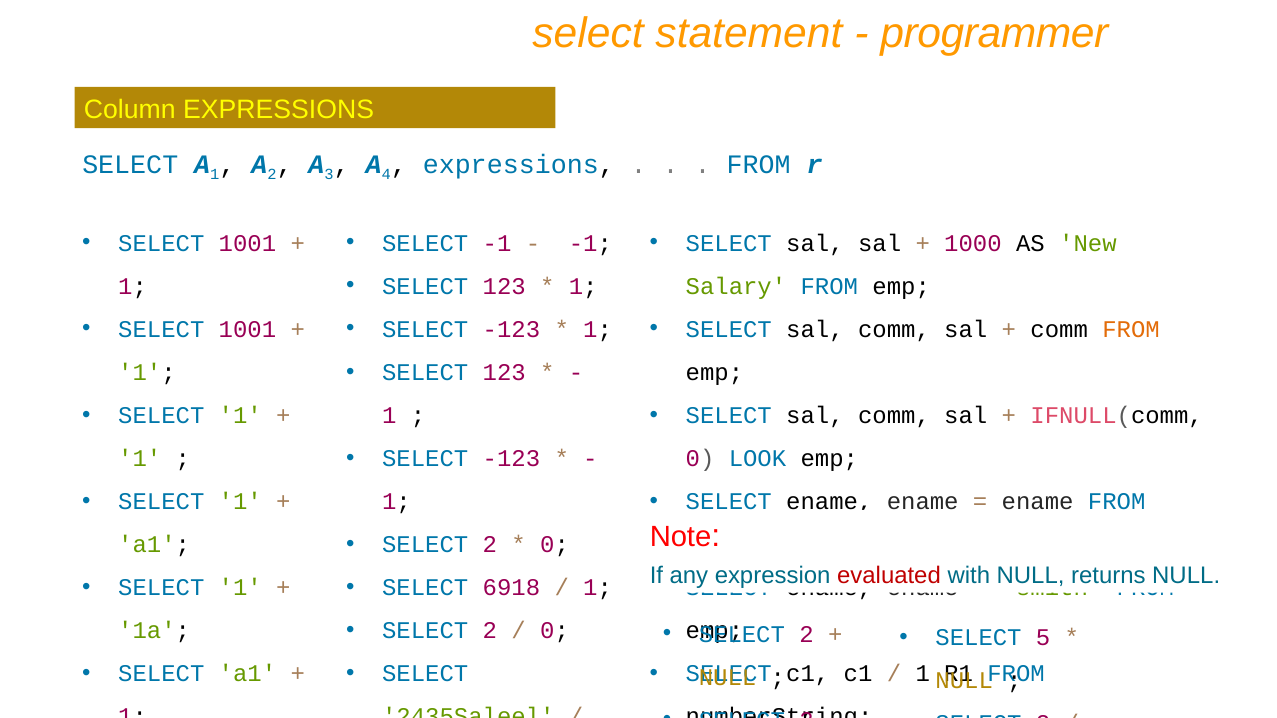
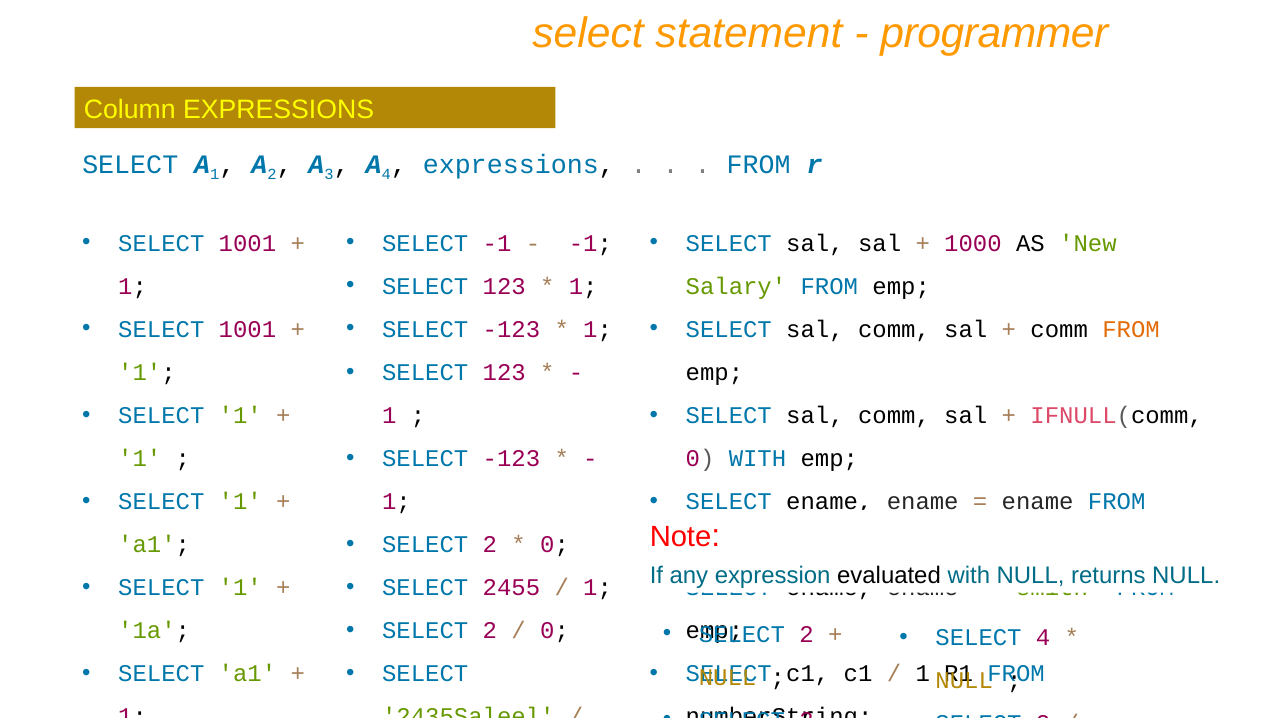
0 LOOK: LOOK -> WITH (757, 459)
evaluated colour: red -> black (889, 575)
6918: 6918 -> 2455 (511, 588)
SELECT 5: 5 -> 4 (1043, 638)
